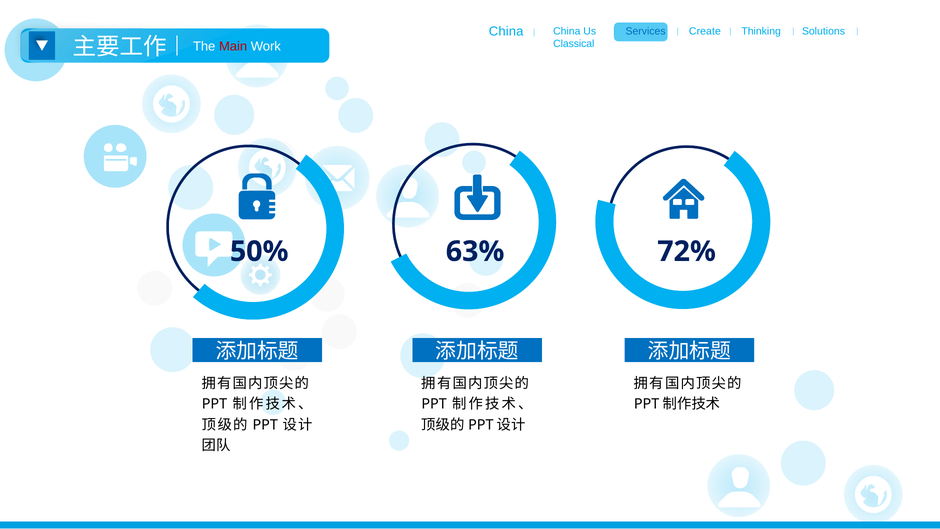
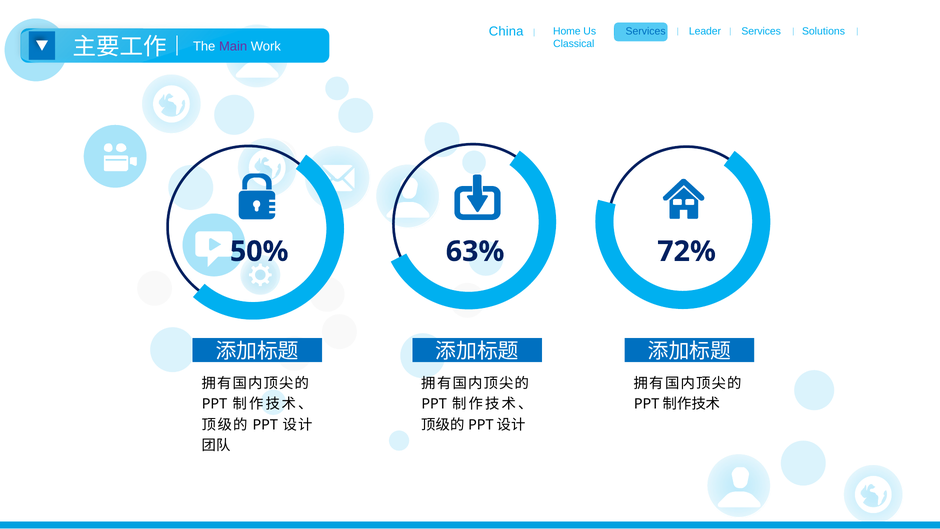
China: China -> Home (567, 31)
Create: Create -> Leader (705, 31)
Thinking: Thinking -> Services (761, 31)
Main colour: red -> purple (233, 46)
